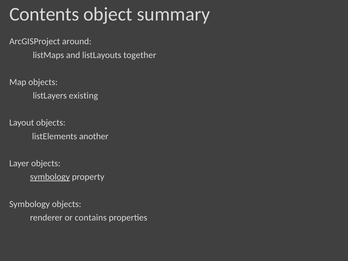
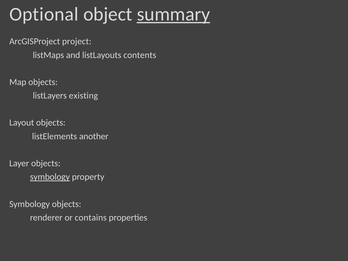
Contents: Contents -> Optional (44, 14)
summary underline: none -> present (173, 14)
around: around -> project (77, 41)
together: together -> contents (140, 55)
